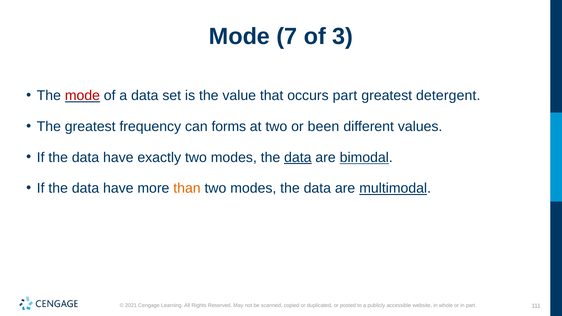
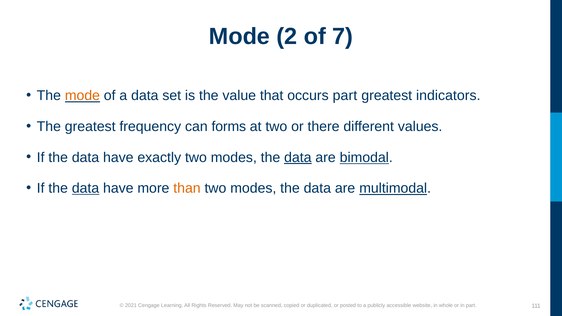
7: 7 -> 2 (287, 36)
3: 3 -> 7 (343, 36)
mode colour: red -> orange (82, 96)
detergent: detergent -> indicators (448, 96)
been: been -> there (324, 127)
data underline: none -> present (86, 188)
